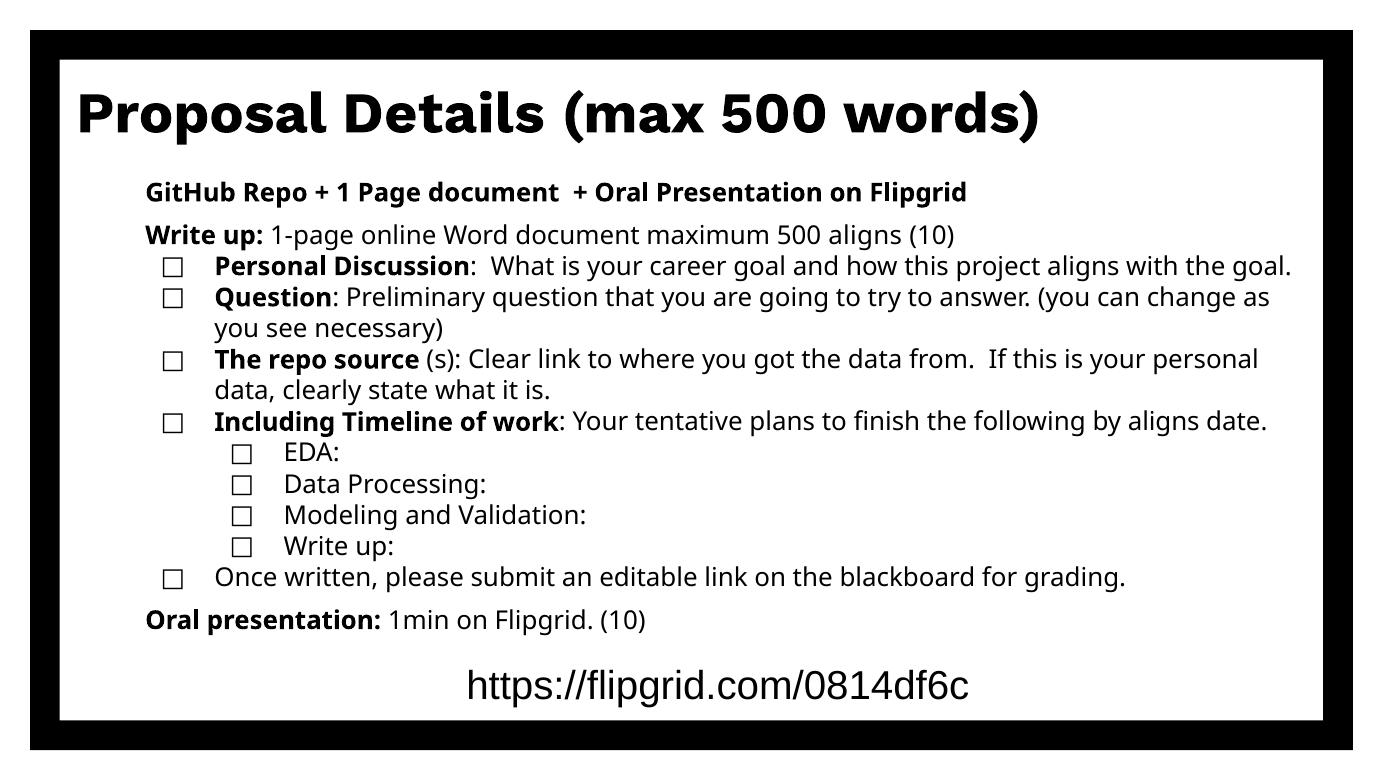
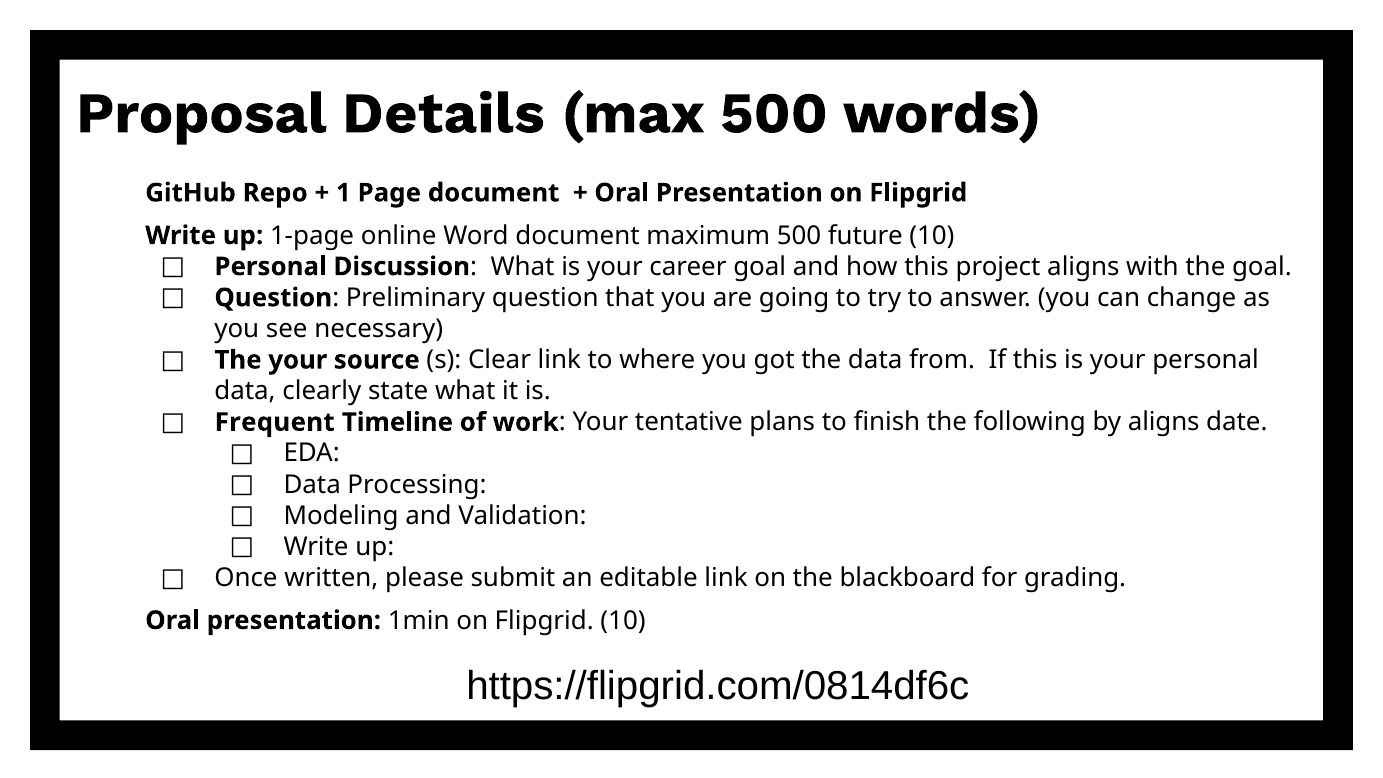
500 aligns: aligns -> future (865, 235)
The repo: repo -> your (298, 360)
Including: Including -> Frequent (275, 422)
